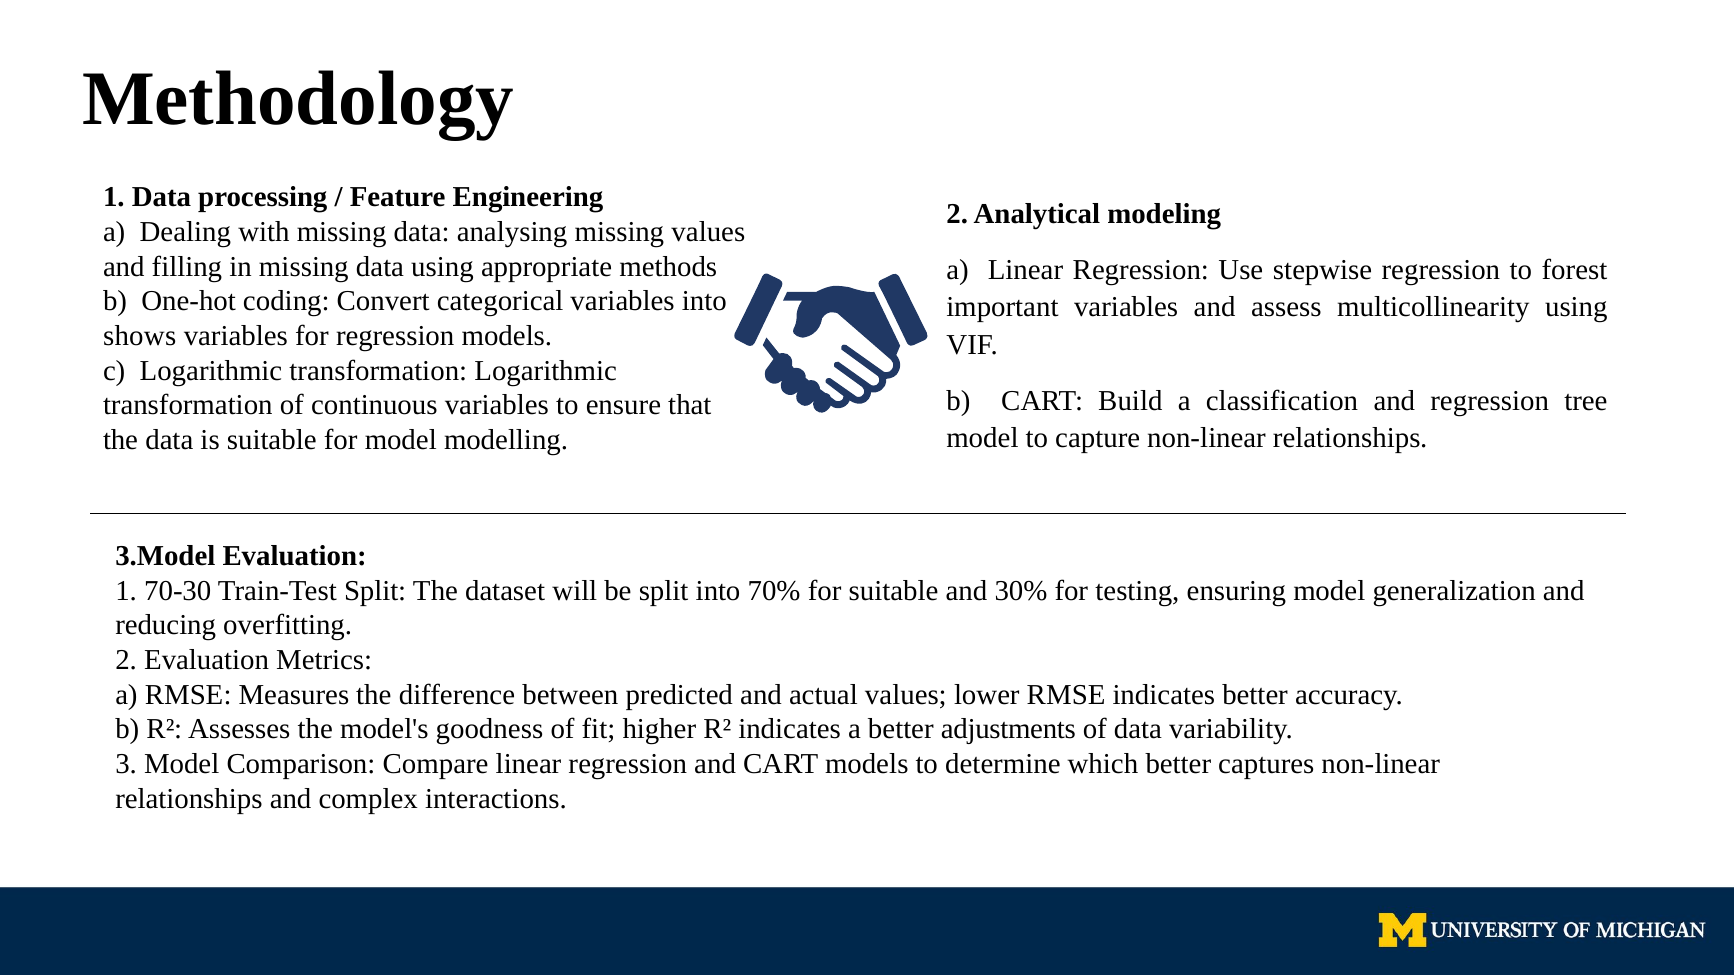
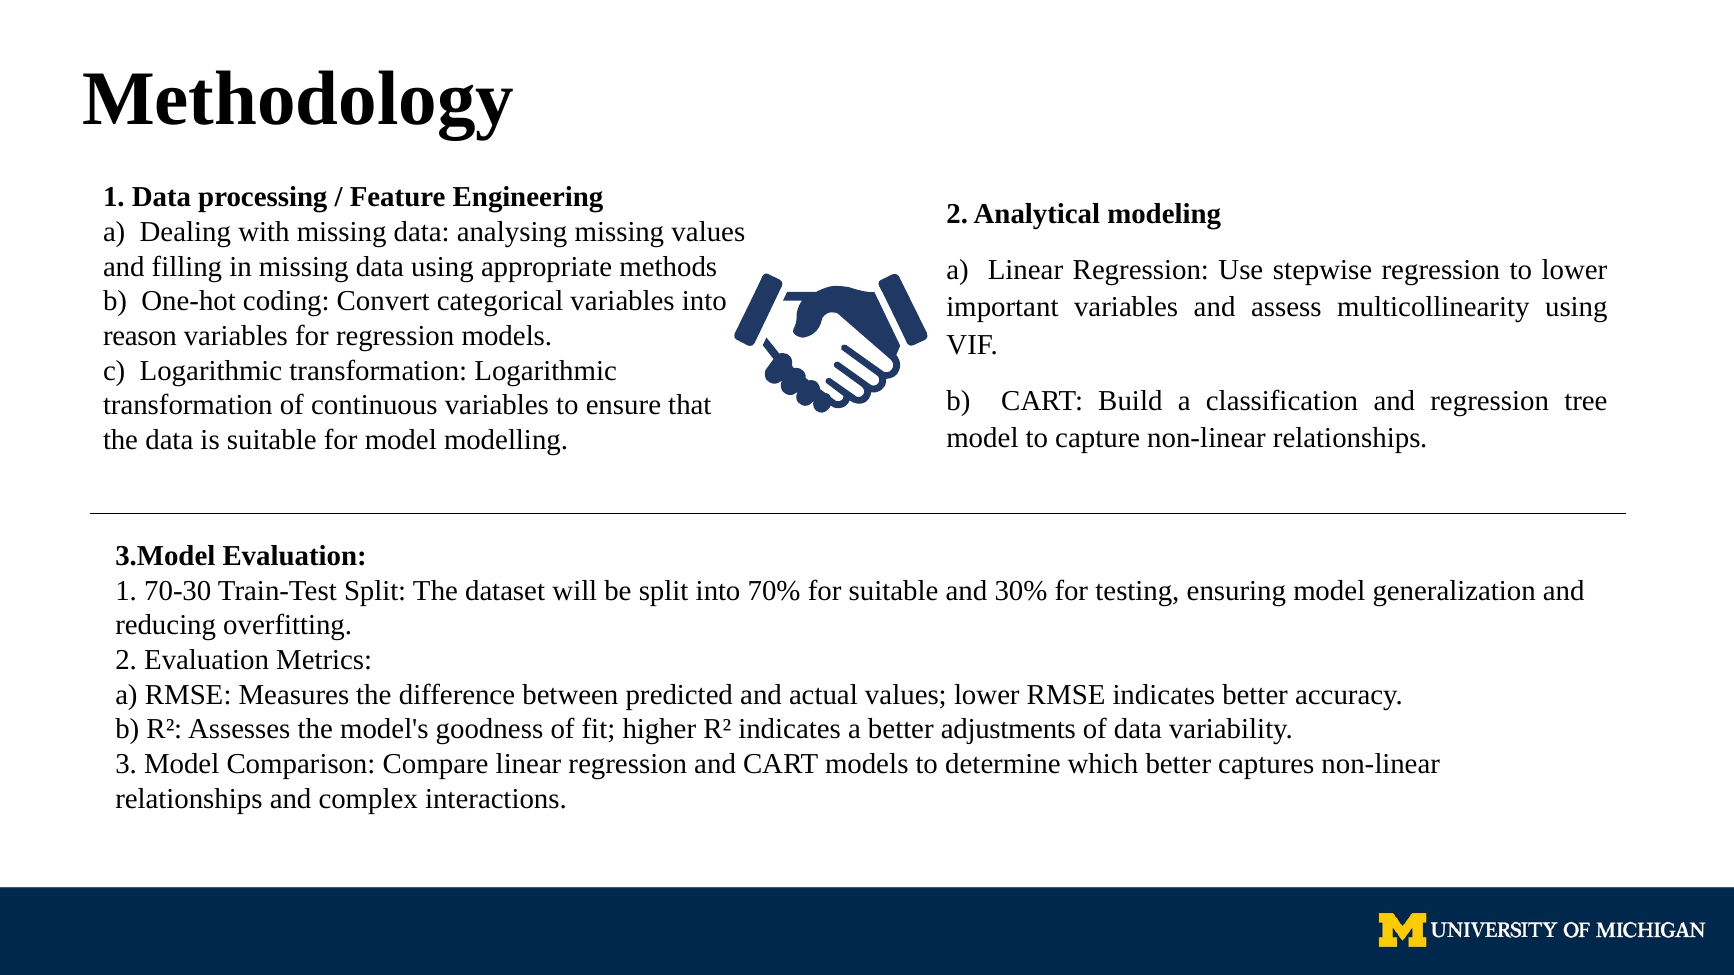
to forest: forest -> lower (1574, 271)
shows: shows -> reason (140, 336)
